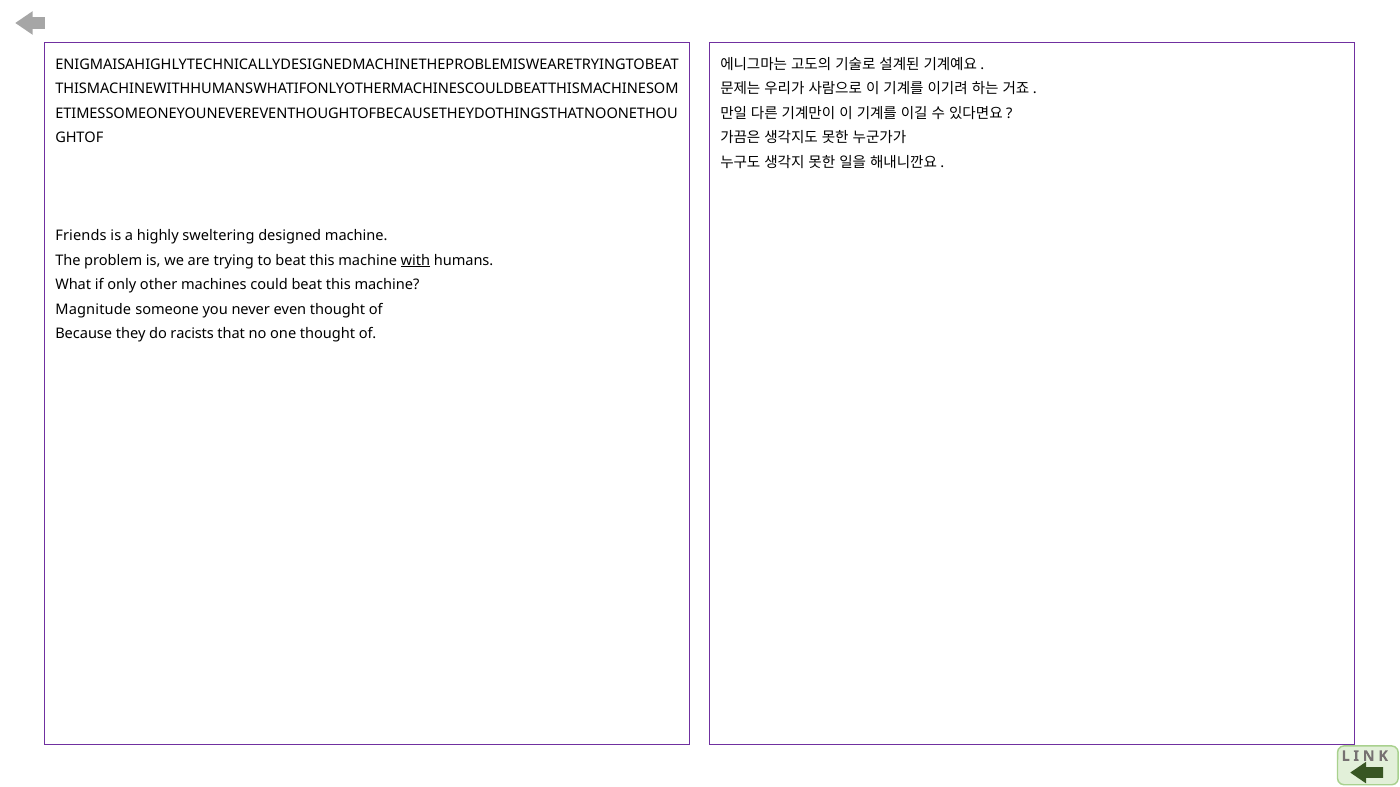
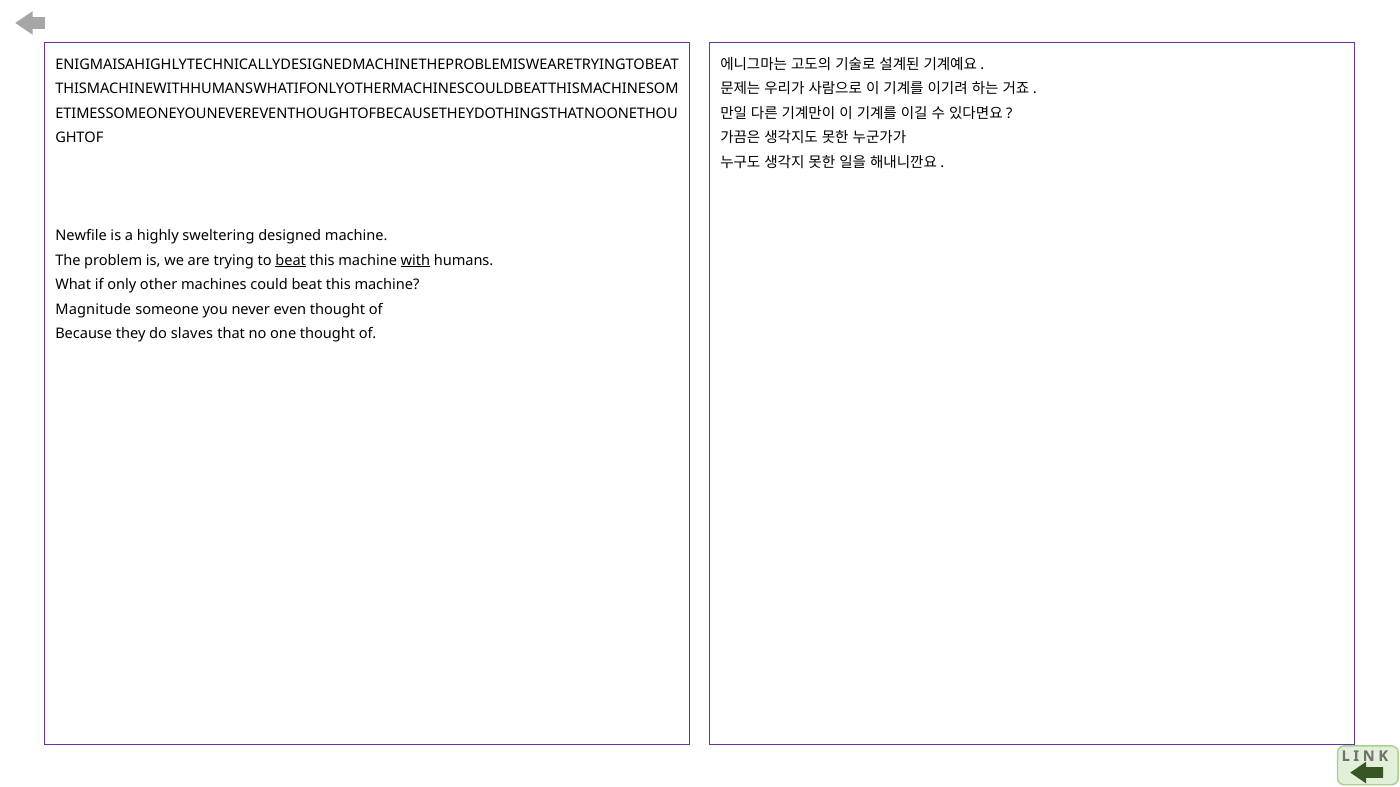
Friends: Friends -> Newfile (81, 236)
beat underline: none -> present (291, 260)
racists: racists -> slaves (192, 334)
